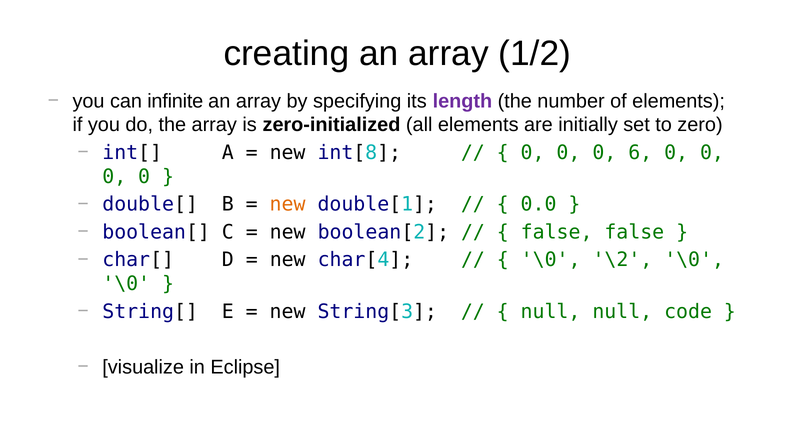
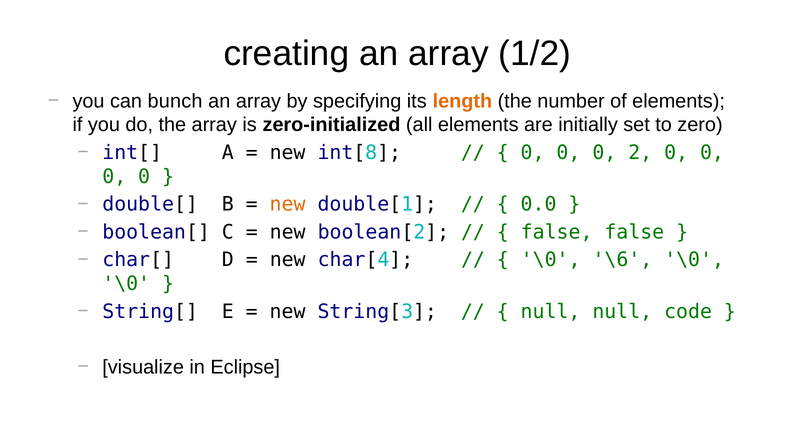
infinite: infinite -> bunch (175, 101)
length colour: purple -> orange (462, 101)
6: 6 -> 2 (640, 153)
\2: \2 -> \6 (622, 260)
